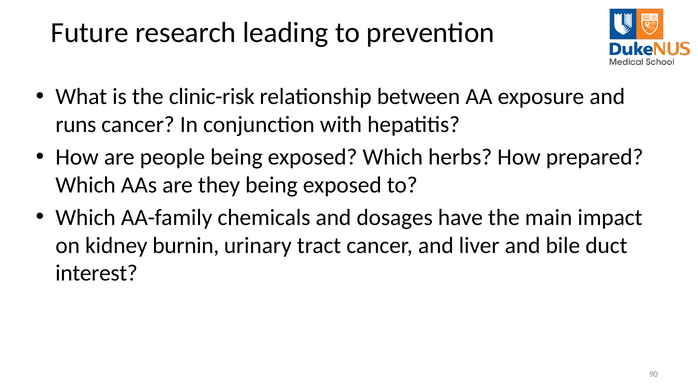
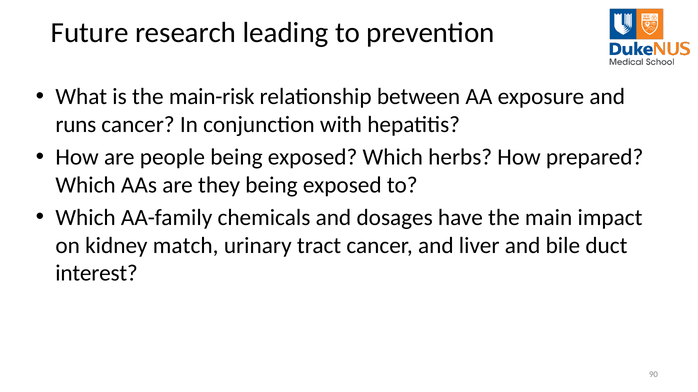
clinic-risk: clinic-risk -> main-risk (212, 97)
burnin: burnin -> match (186, 246)
